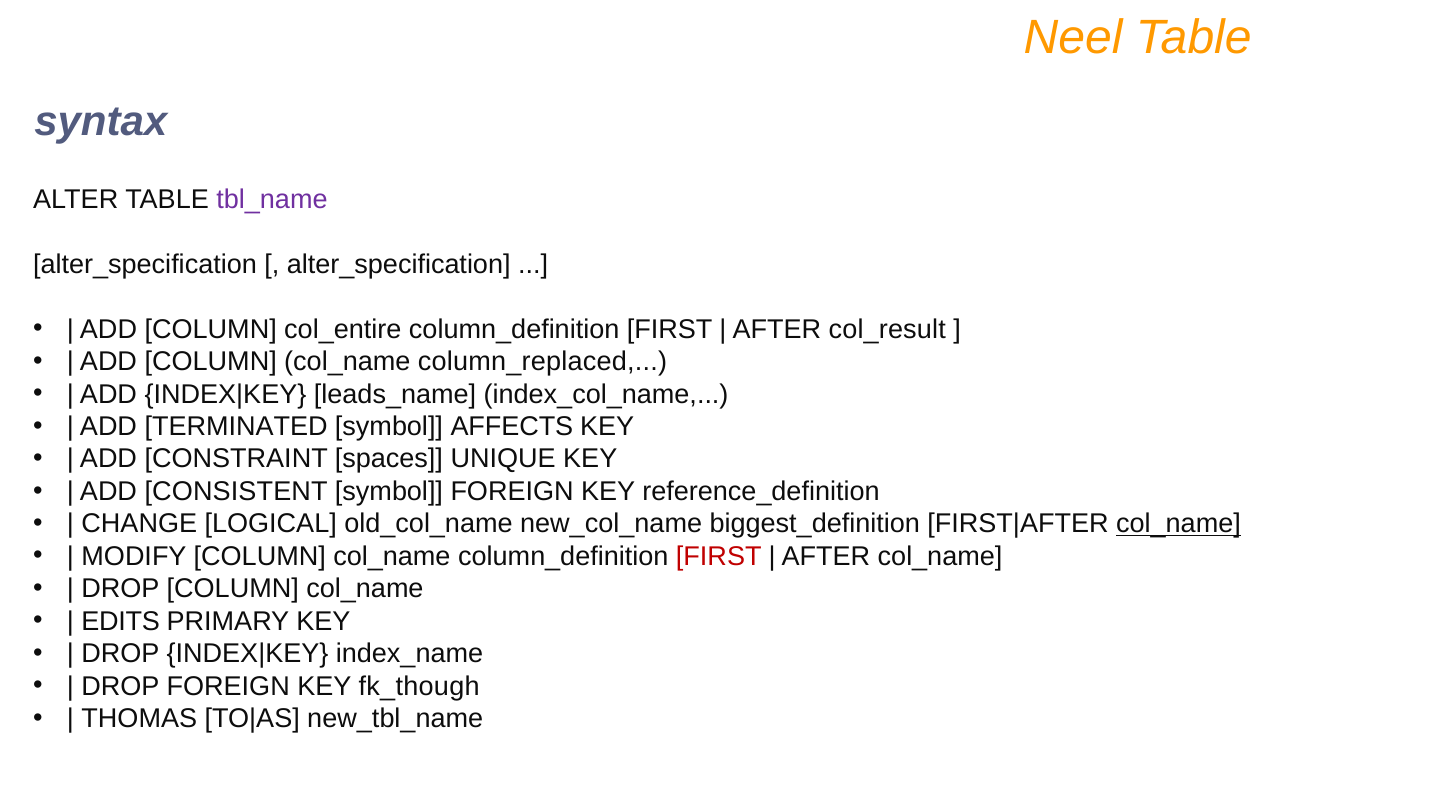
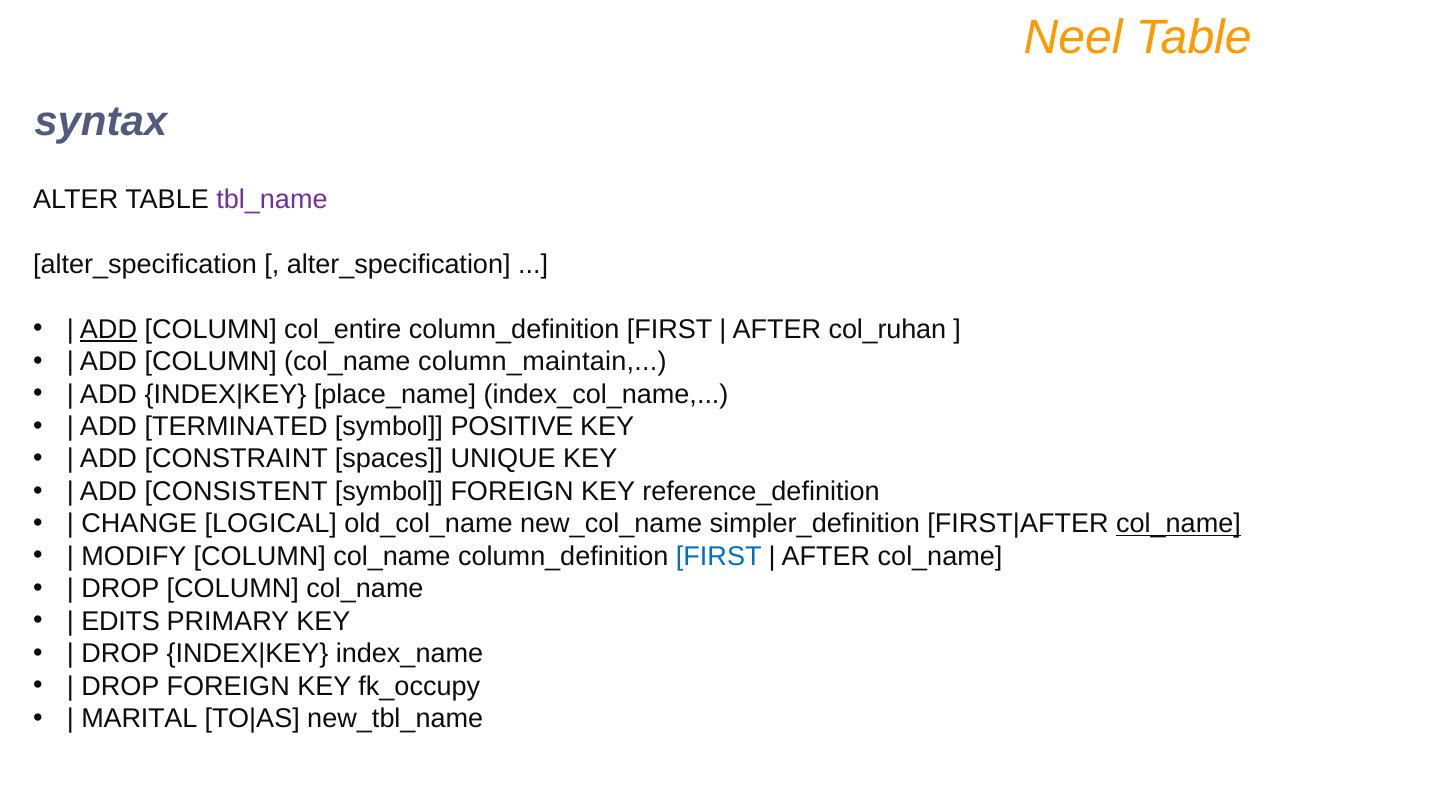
ADD underline: none -> present (109, 329)
col_result: col_result -> col_ruhan (887, 329)
column_replaced: column_replaced -> column_maintain (542, 361)
leads_name: leads_name -> place_name (395, 394)
AFFECTS: AFFECTS -> POSITIVE (512, 426)
biggest_definition: biggest_definition -> simpler_definition (815, 524)
FIRST colour: red -> blue (719, 556)
fk_though: fk_though -> fk_occupy (419, 686)
THOMAS: THOMAS -> MARITAL (139, 719)
